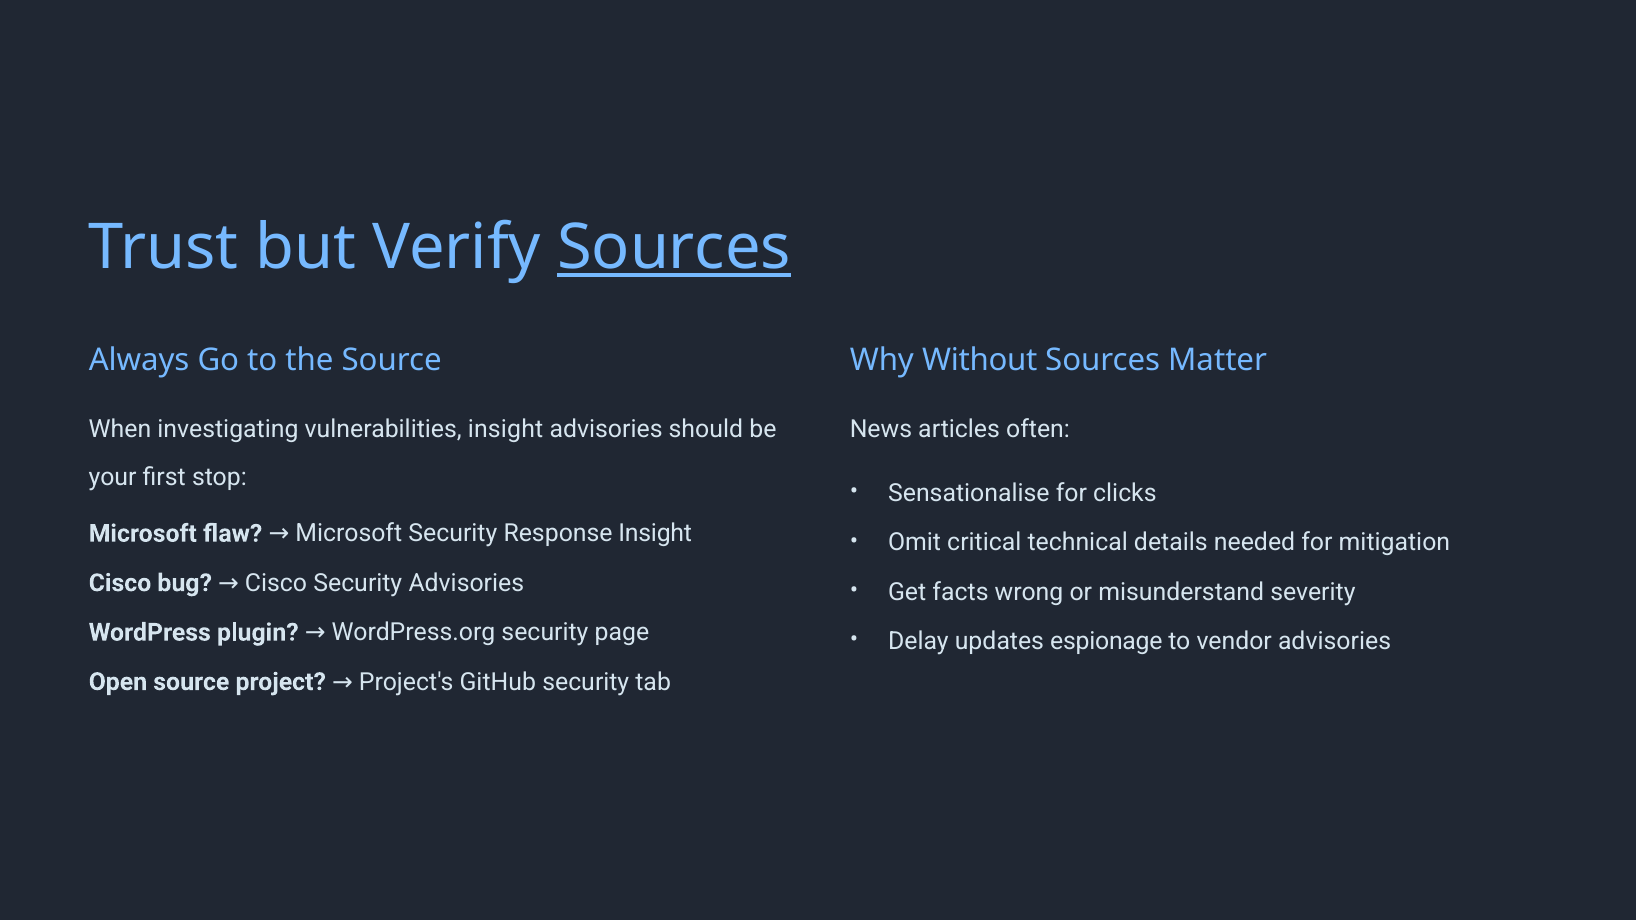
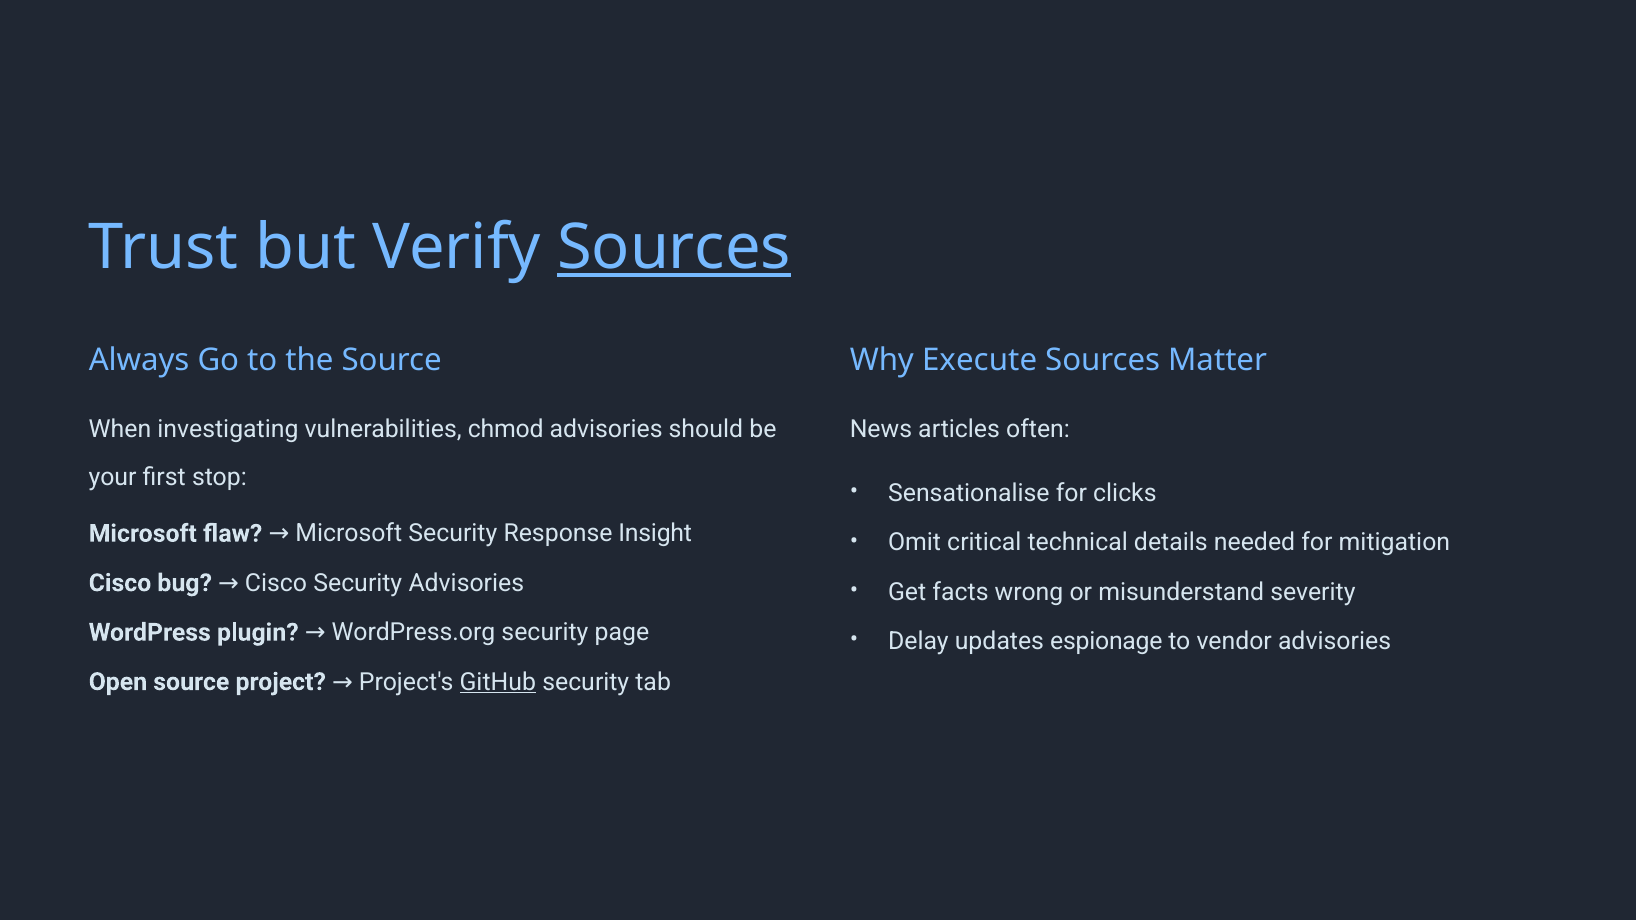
Without: Without -> Execute (980, 360)
vulnerabilities insight: insight -> chmod (506, 430)
GitHub underline: none -> present (498, 682)
